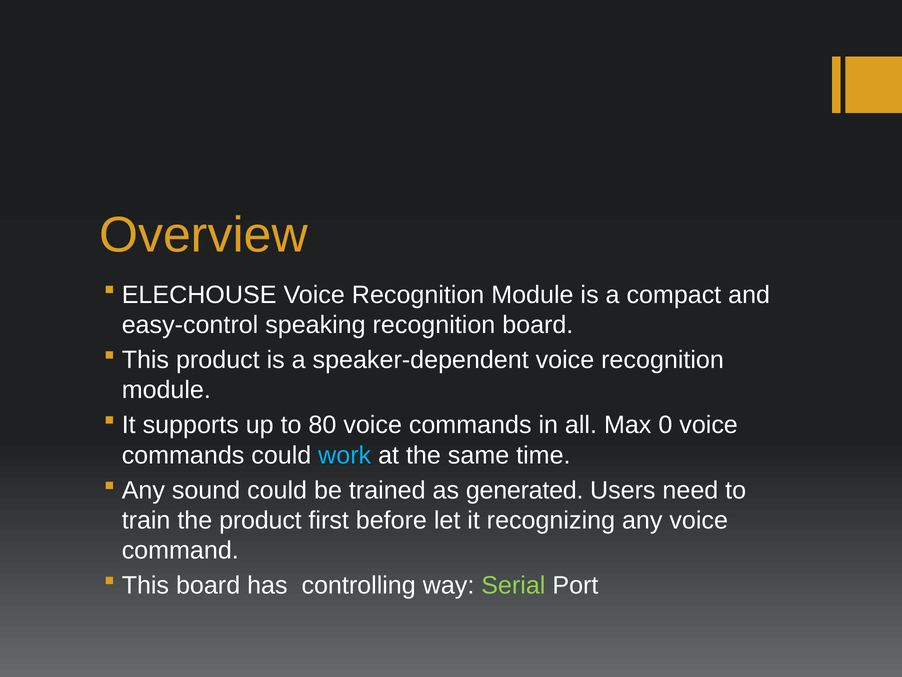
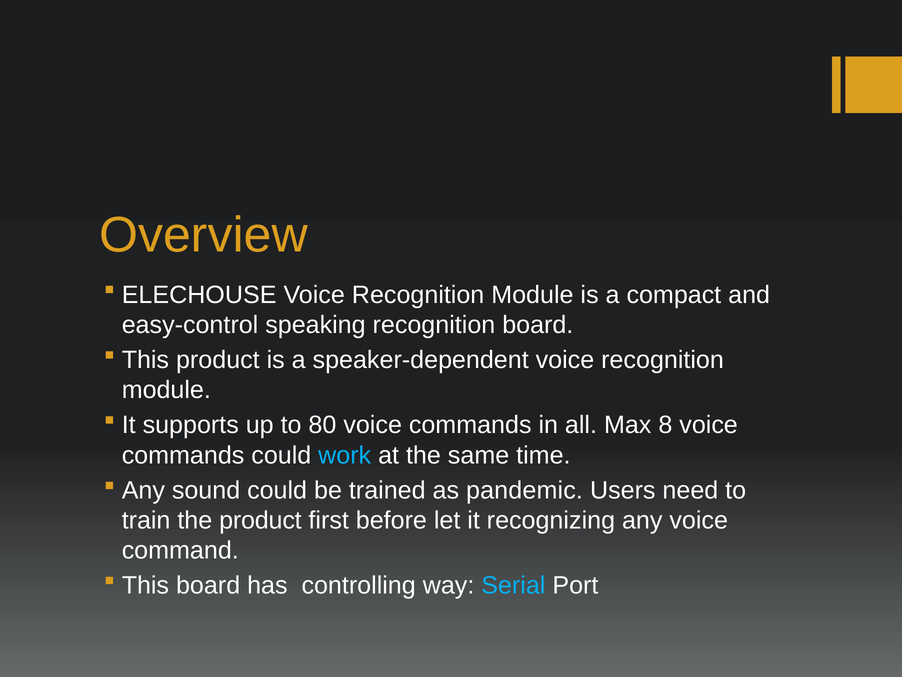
0: 0 -> 8 (665, 425)
generated: generated -> pandemic (524, 490)
Serial colour: light green -> light blue (513, 585)
